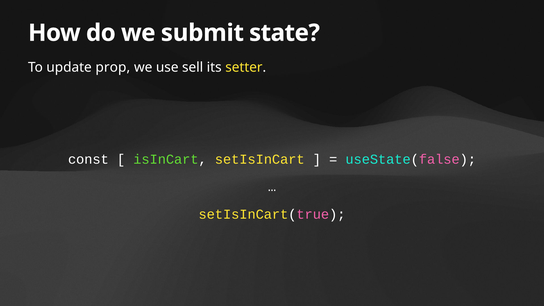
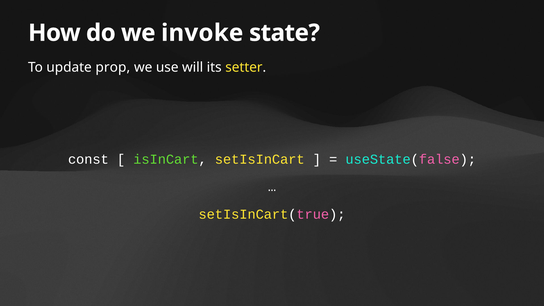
submit: submit -> invoke (202, 33)
sell: sell -> will (193, 67)
